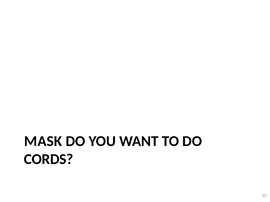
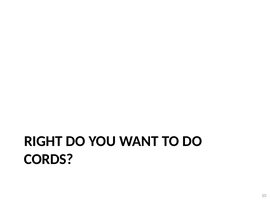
MASK: MASK -> RIGHT (43, 142)
